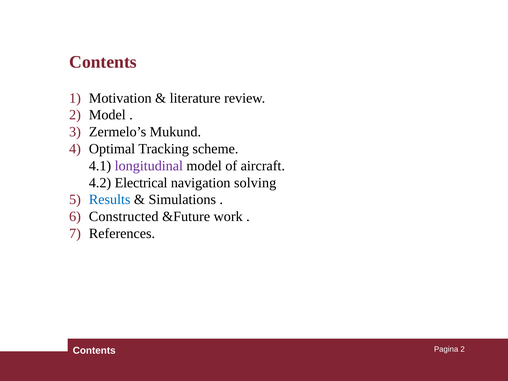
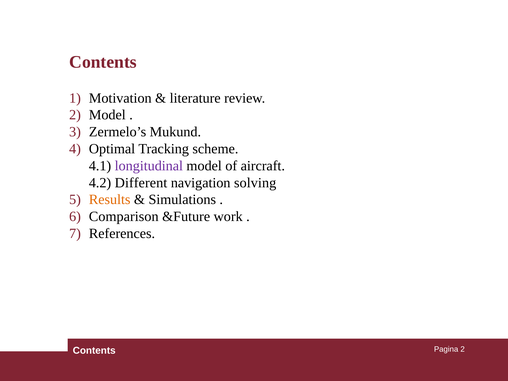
Electrical: Electrical -> Different (141, 183)
Results colour: blue -> orange (110, 200)
Constructed: Constructed -> Comparison (124, 217)
